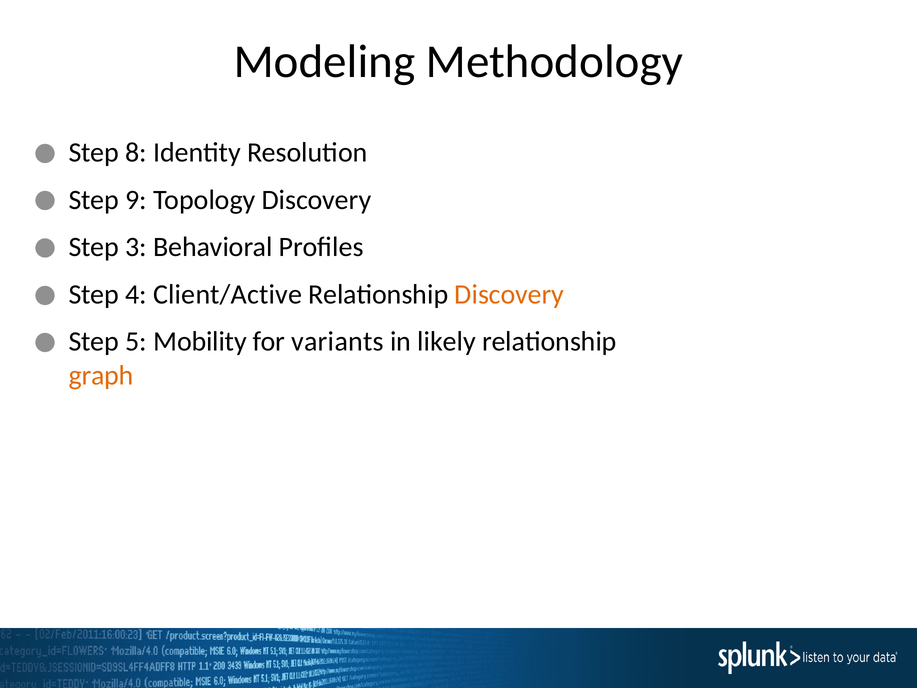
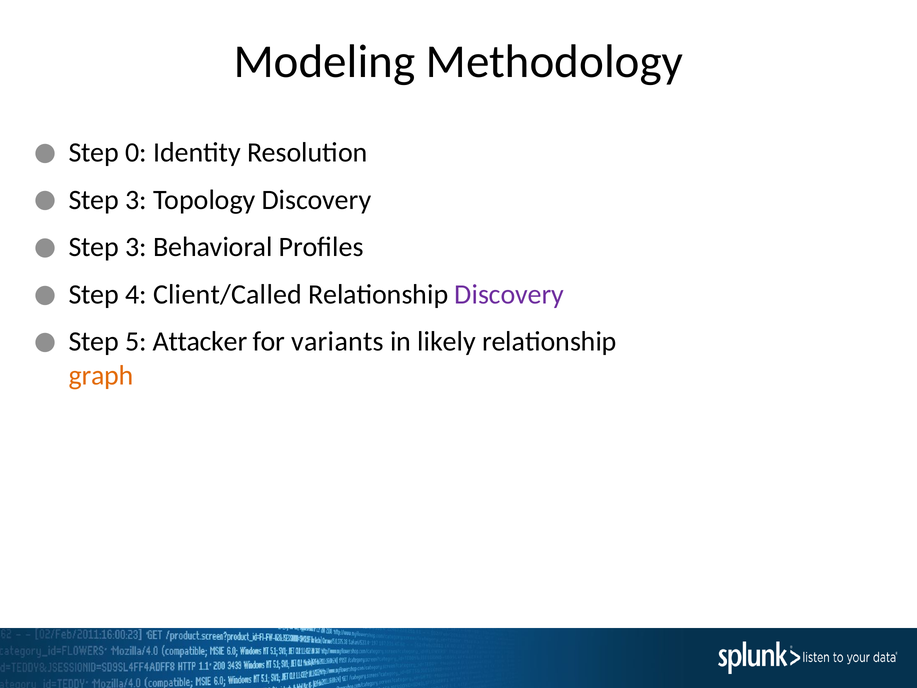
8: 8 -> 0 (136, 152)
9: 9 -> 3 (136, 200)
Client/Active: Client/Active -> Client/Called (228, 294)
Discovery colour: orange -> purple (509, 294)
Mobility: Mobility -> Attacker (200, 342)
